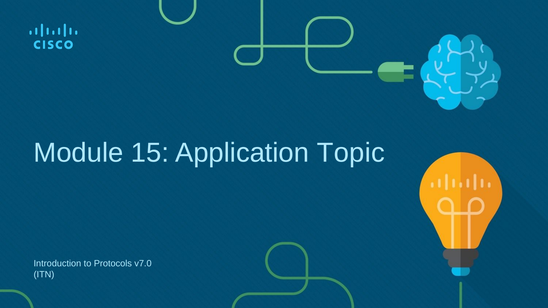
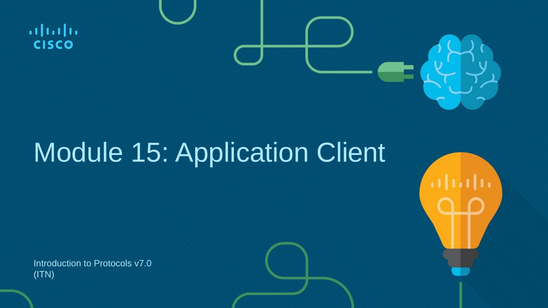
Topic: Topic -> Client (351, 153)
